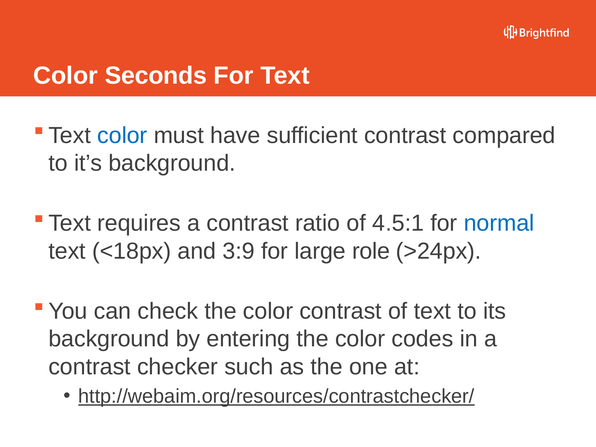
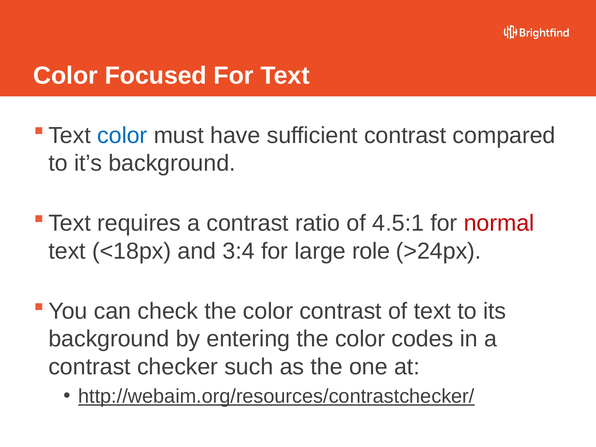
Seconds: Seconds -> Focused (156, 76)
normal colour: blue -> red (499, 223)
3:9: 3:9 -> 3:4 (239, 251)
